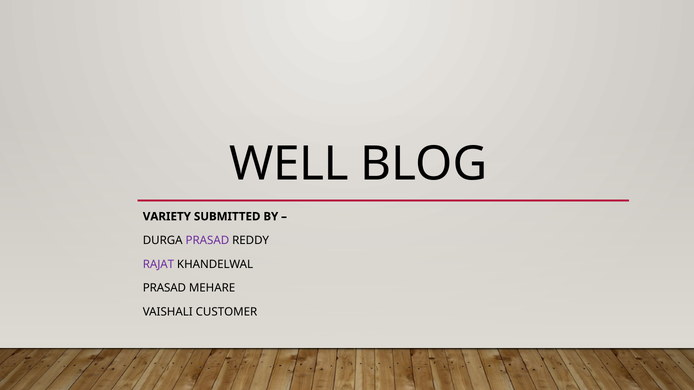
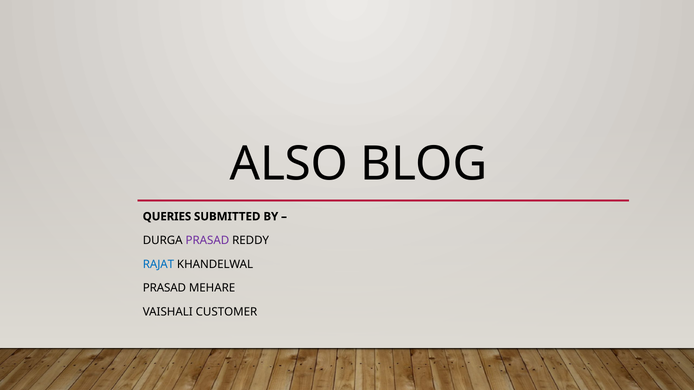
WELL: WELL -> ALSO (289, 164)
VARIETY: VARIETY -> QUERIES (167, 217)
RAJAT colour: purple -> blue (158, 264)
